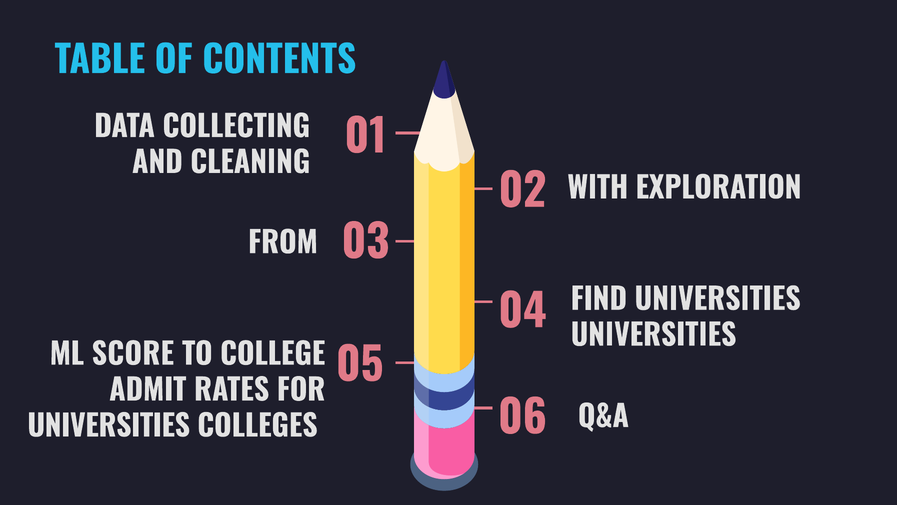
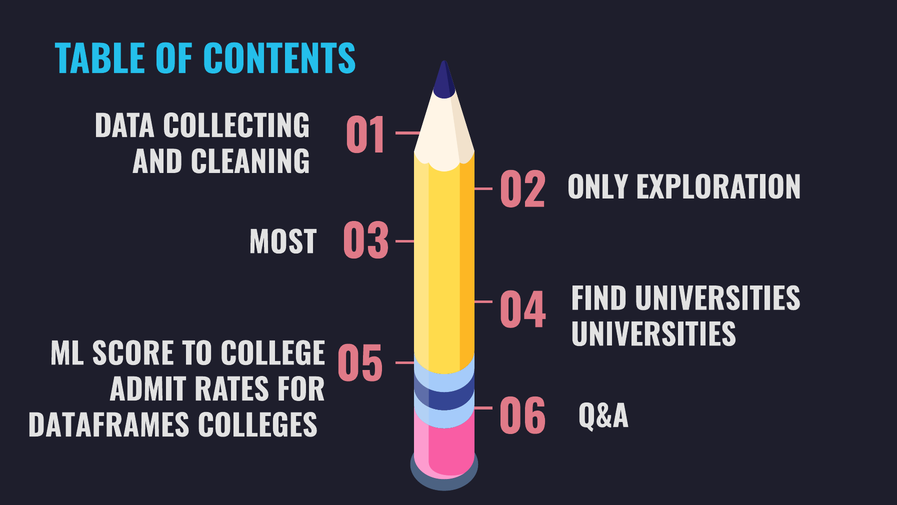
WITH: WITH -> ONLY (598, 188)
FROM: FROM -> MOST (283, 243)
UNIVERSITIES: UNIVERSITIES -> DATAFRAMES (109, 426)
